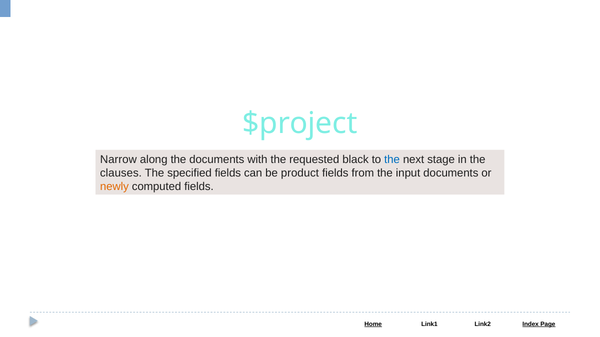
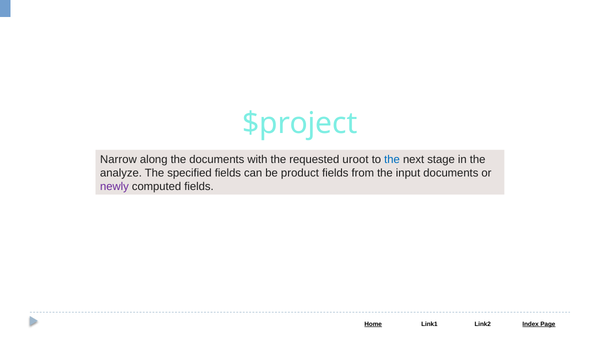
black: black -> uroot (355, 160)
clauses: clauses -> analyze (121, 173)
newly colour: orange -> purple (114, 187)
